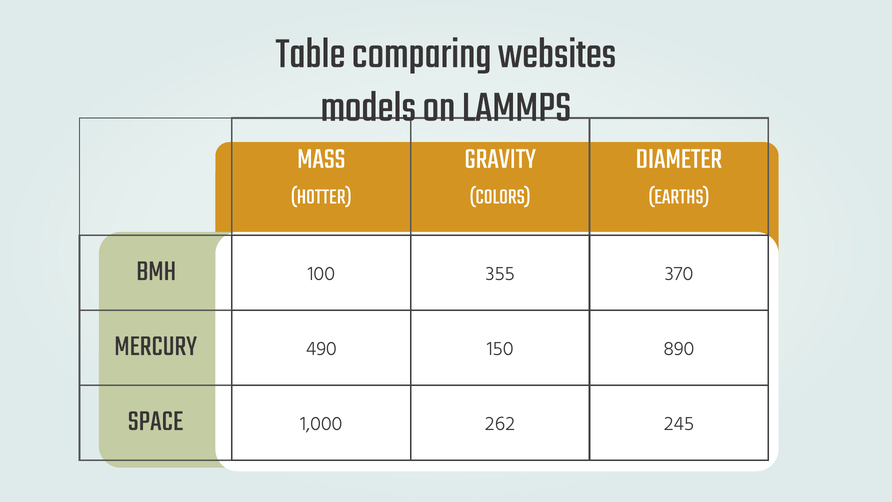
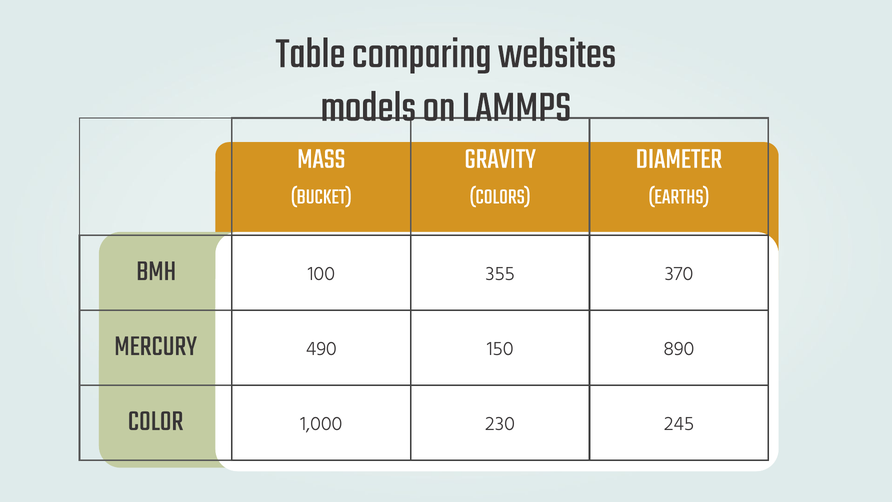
HOTTER: HOTTER -> BUCKET (321, 196)
SPACE: SPACE -> COLOR (156, 420)
262: 262 -> 230 (500, 423)
